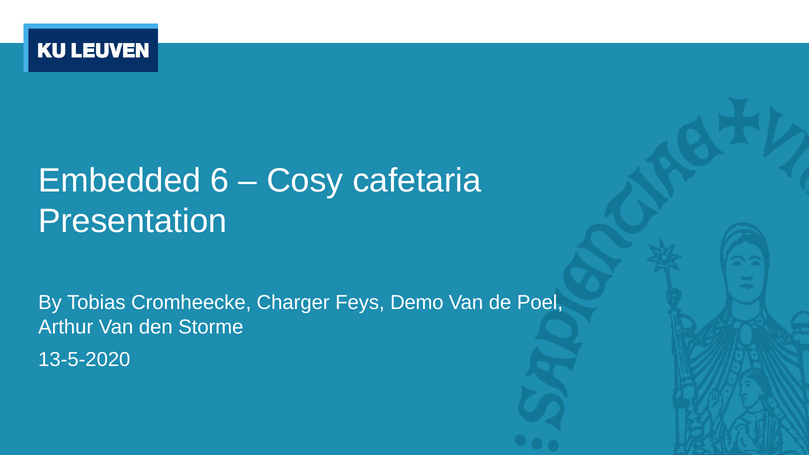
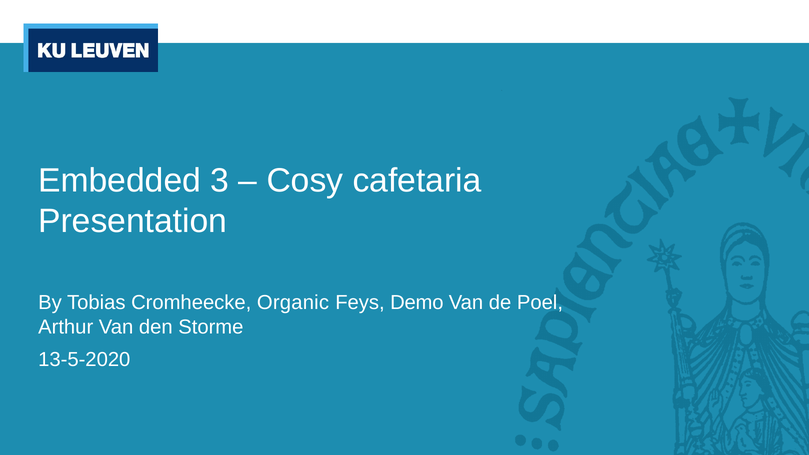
6: 6 -> 3 (220, 181)
Charger: Charger -> Organic (293, 303)
